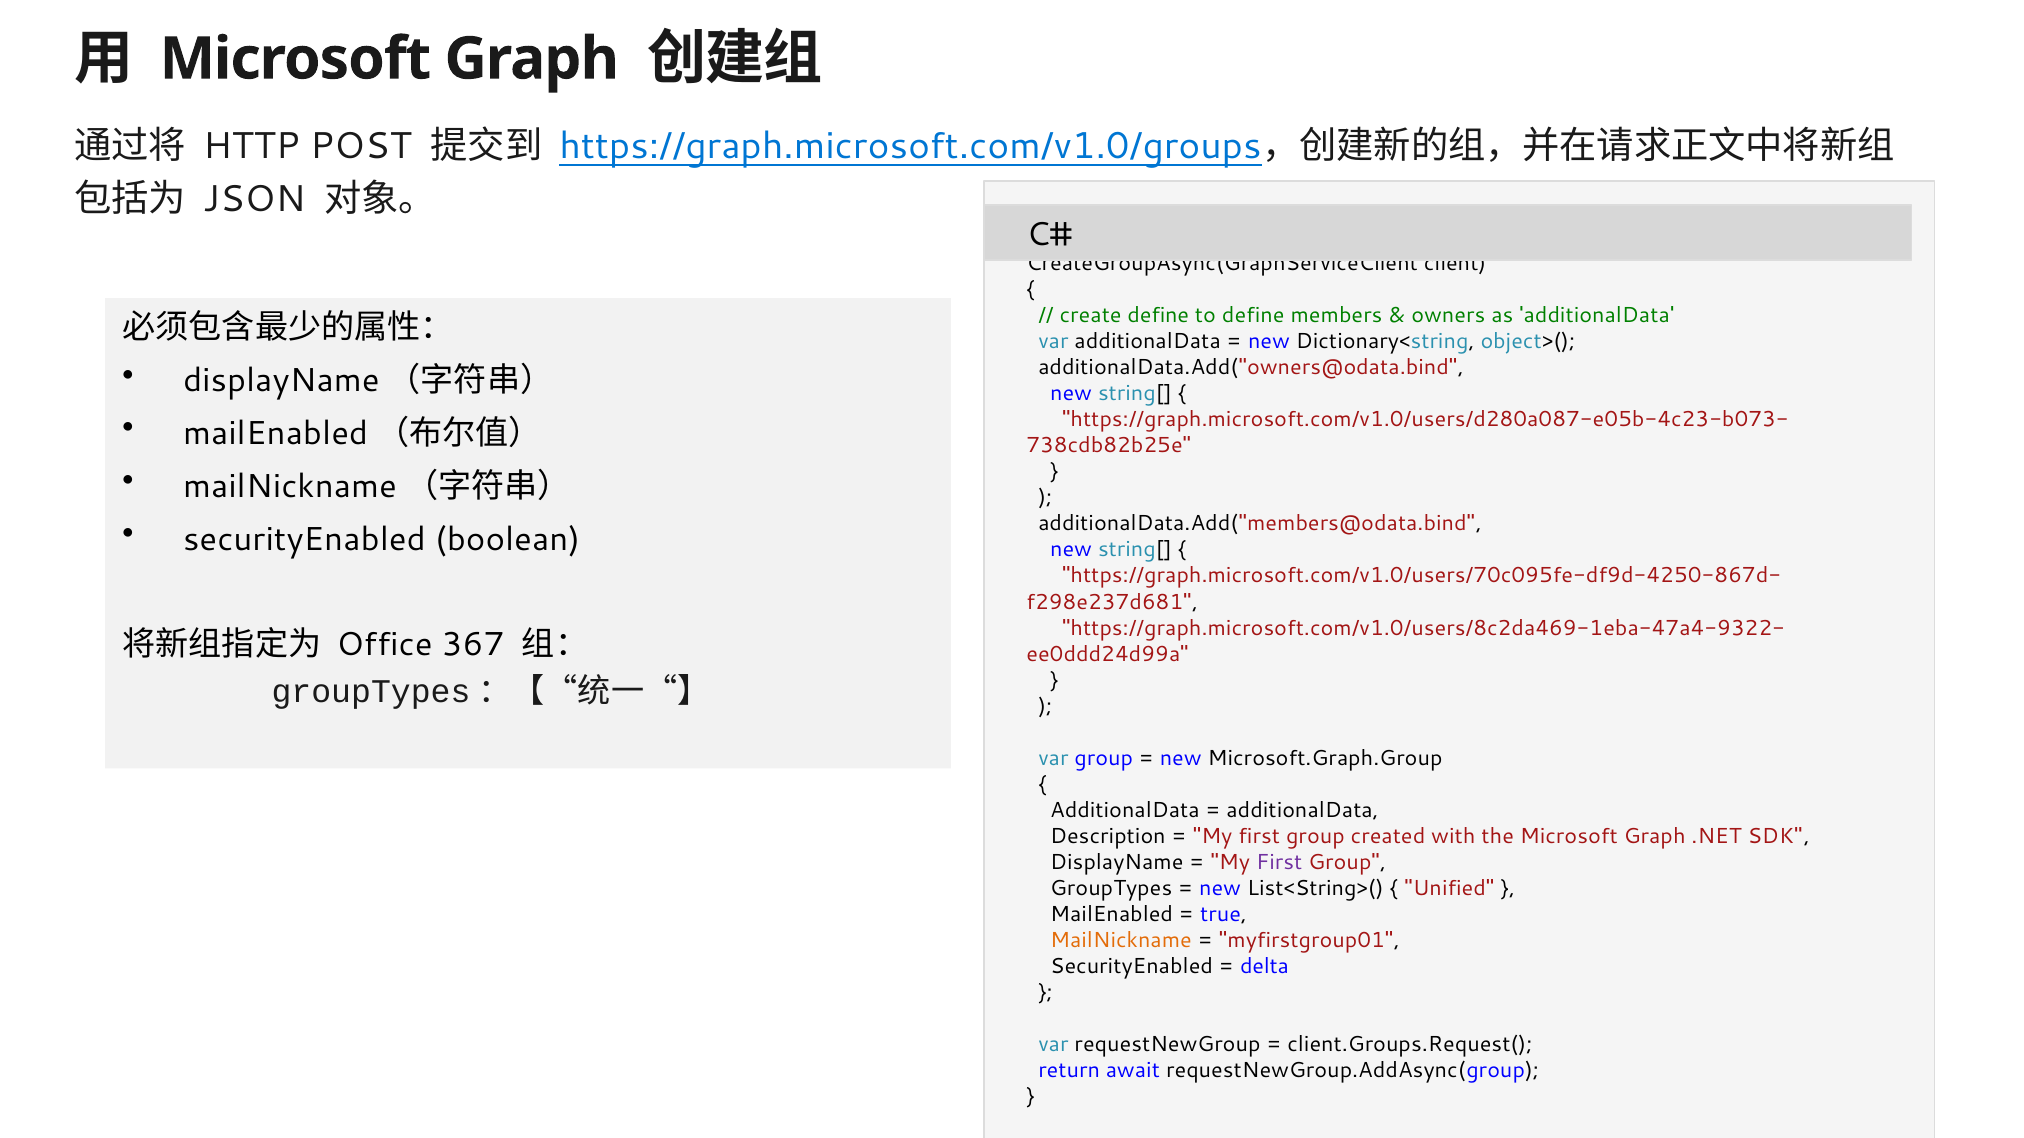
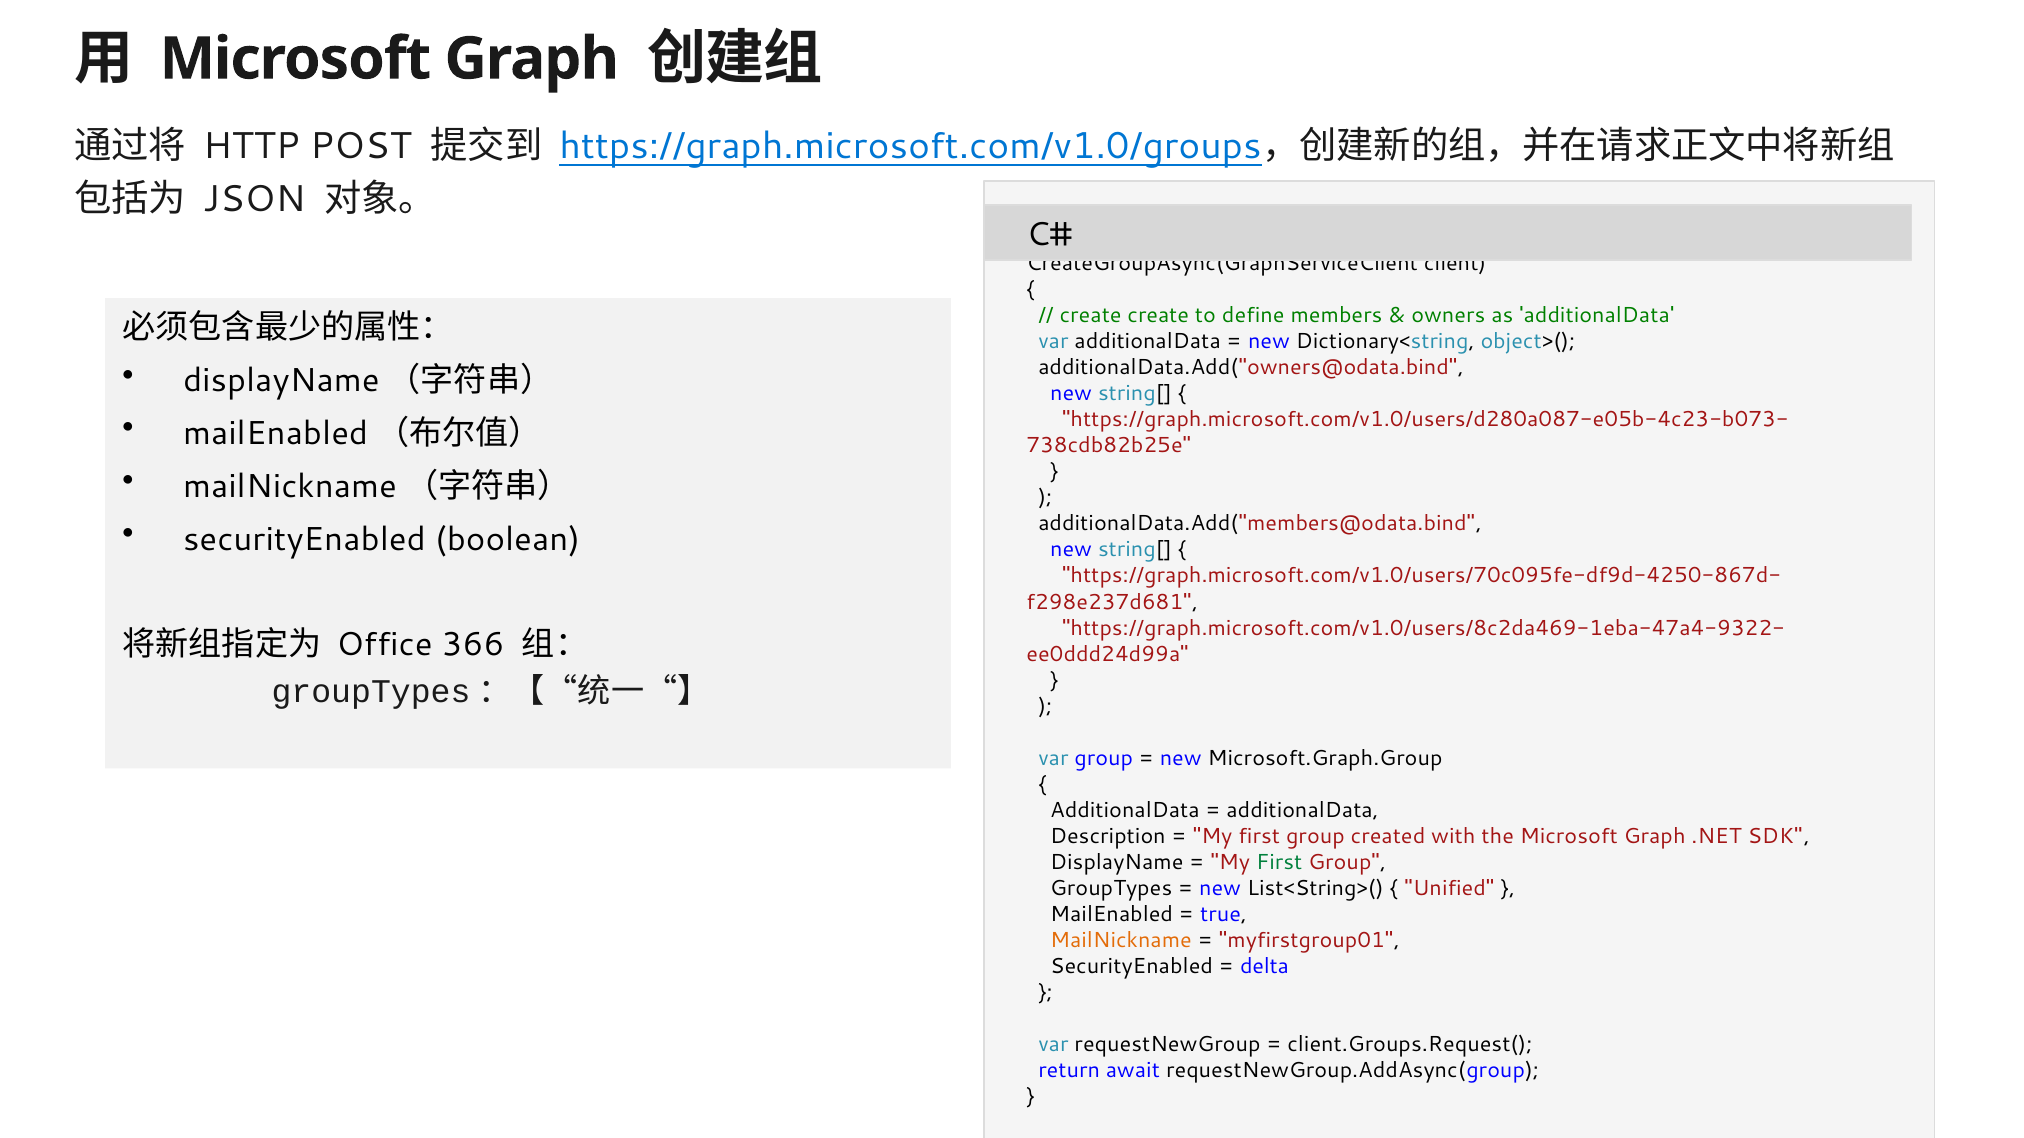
create define: define -> create (1158, 316)
367: 367 -> 366 (473, 645)
First colour: purple -> green (1279, 863)
